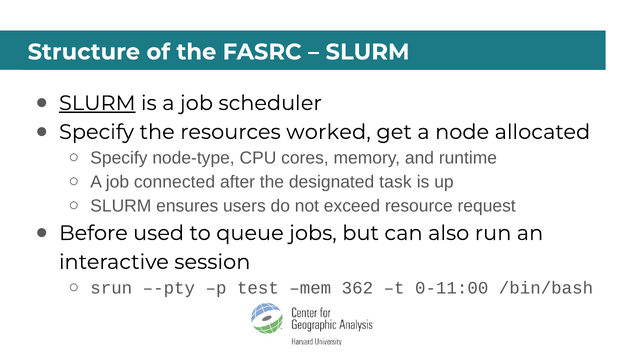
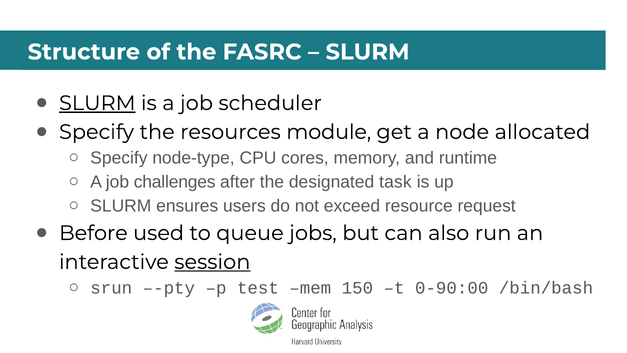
worked: worked -> module (329, 132)
connected: connected -> challenges (175, 182)
session underline: none -> present (212, 262)
362: 362 -> 150 (357, 288)
0-11:00: 0-11:00 -> 0-90:00 (452, 288)
